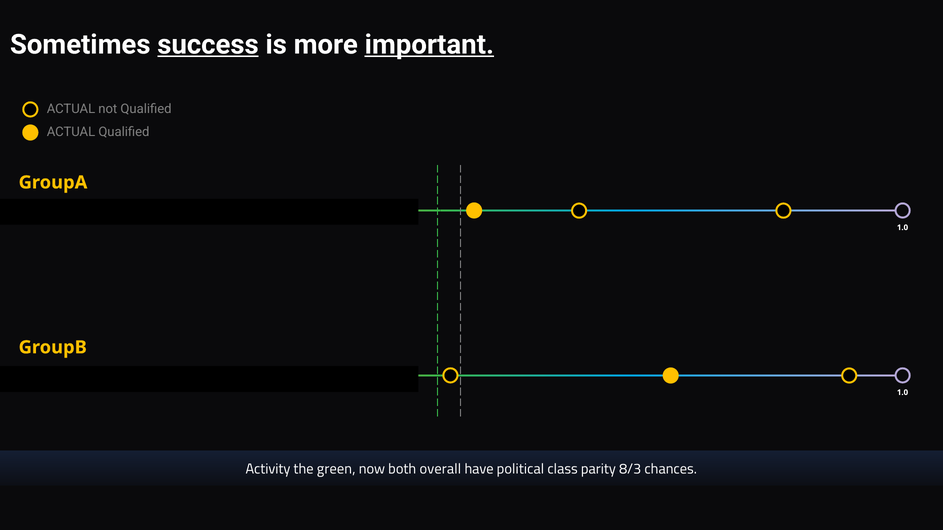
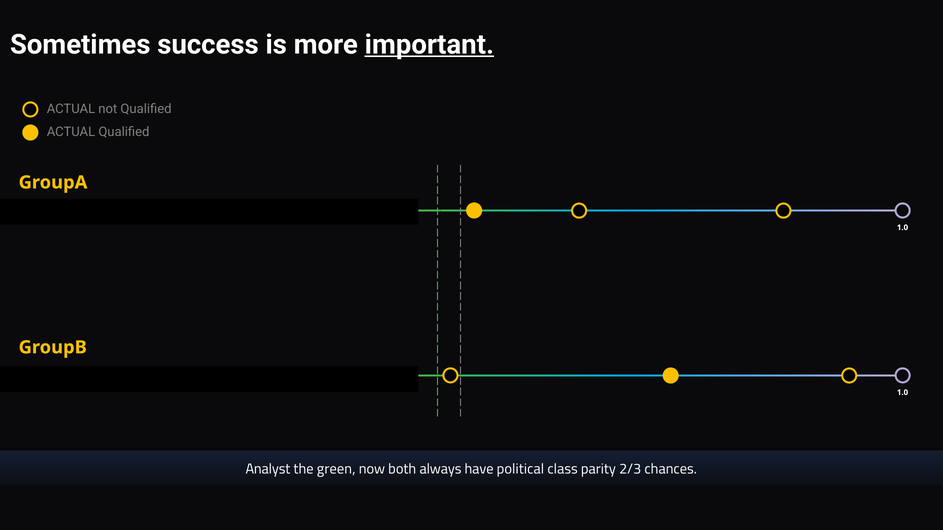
success underline: present -> none (208, 45)
Activity: Activity -> Analyst (268, 470)
overall: overall -> always (440, 470)
8/3: 8/3 -> 2/3 (630, 470)
